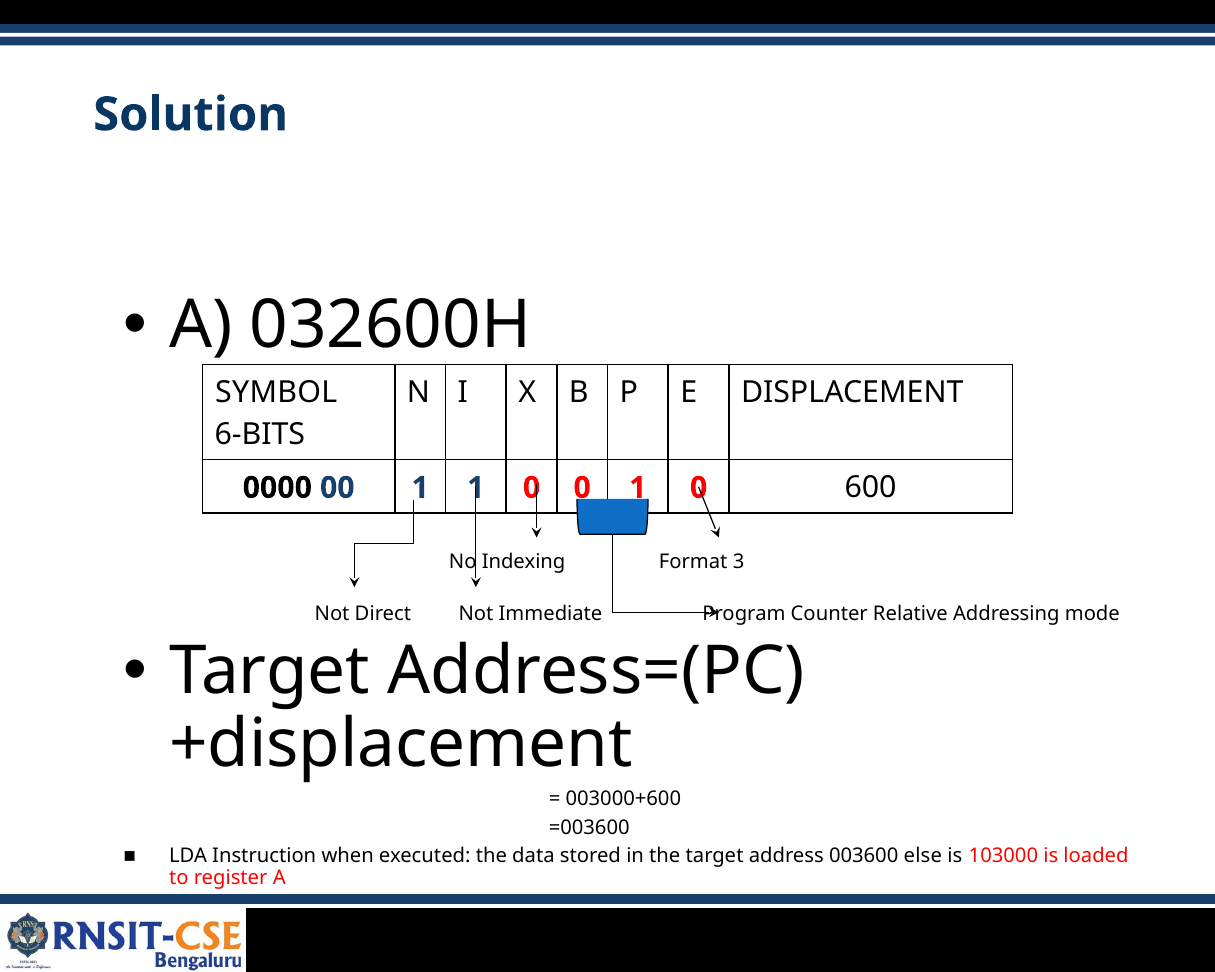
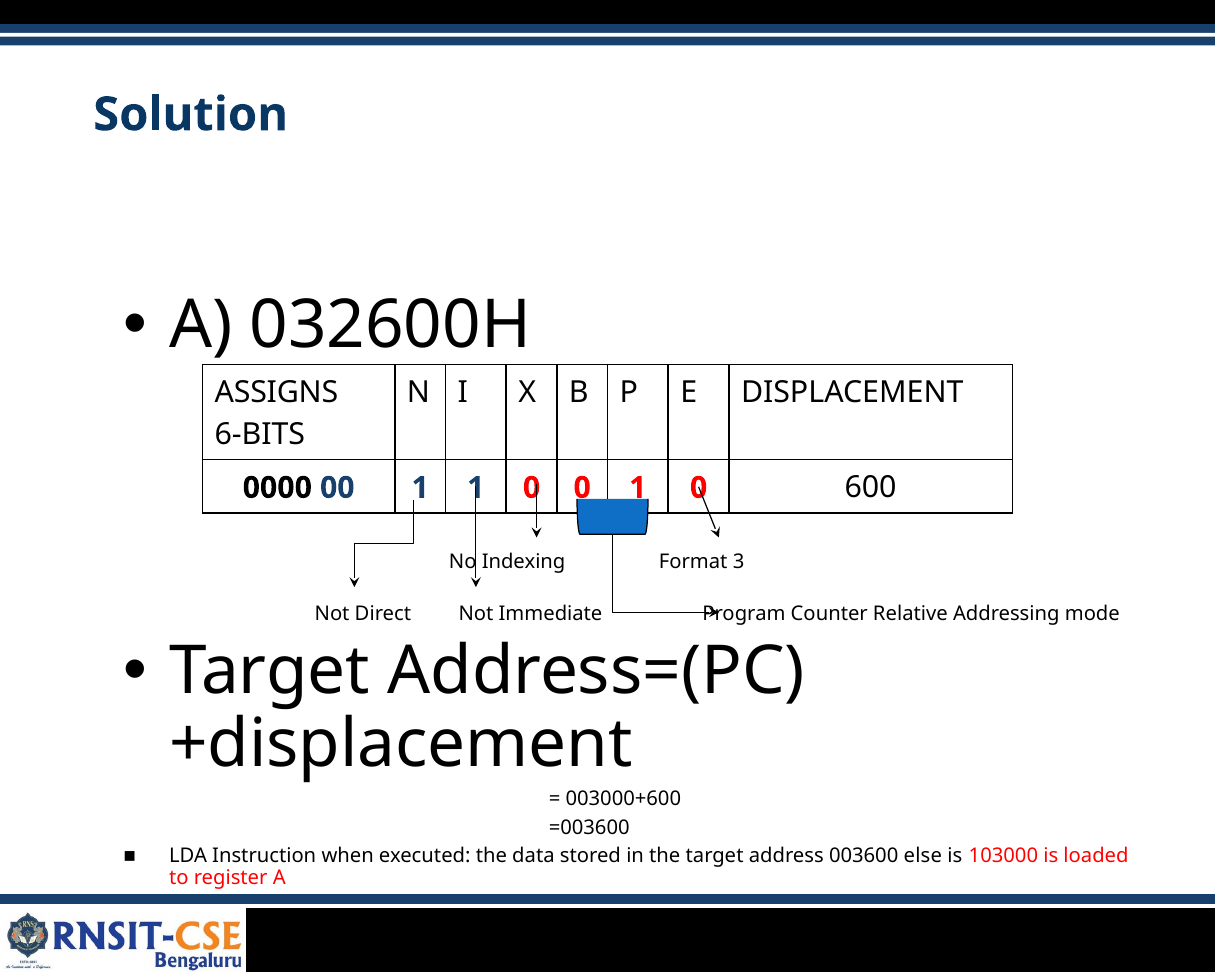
SYMBOL: SYMBOL -> ASSIGNS (276, 393)
